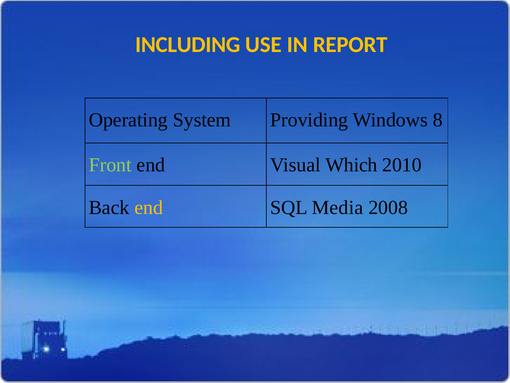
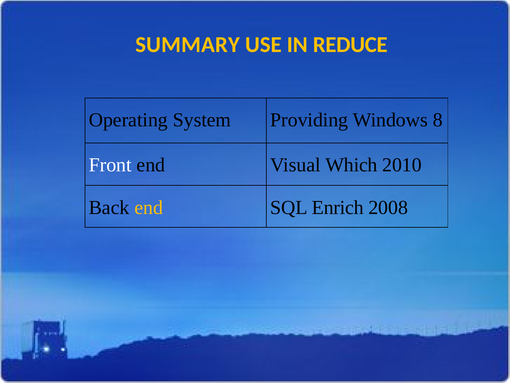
INCLUDING: INCLUDING -> SUMMARY (188, 45)
REPORT: REPORT -> REDUCE (350, 45)
Front colour: light green -> white (110, 165)
Media: Media -> Enrich (338, 207)
